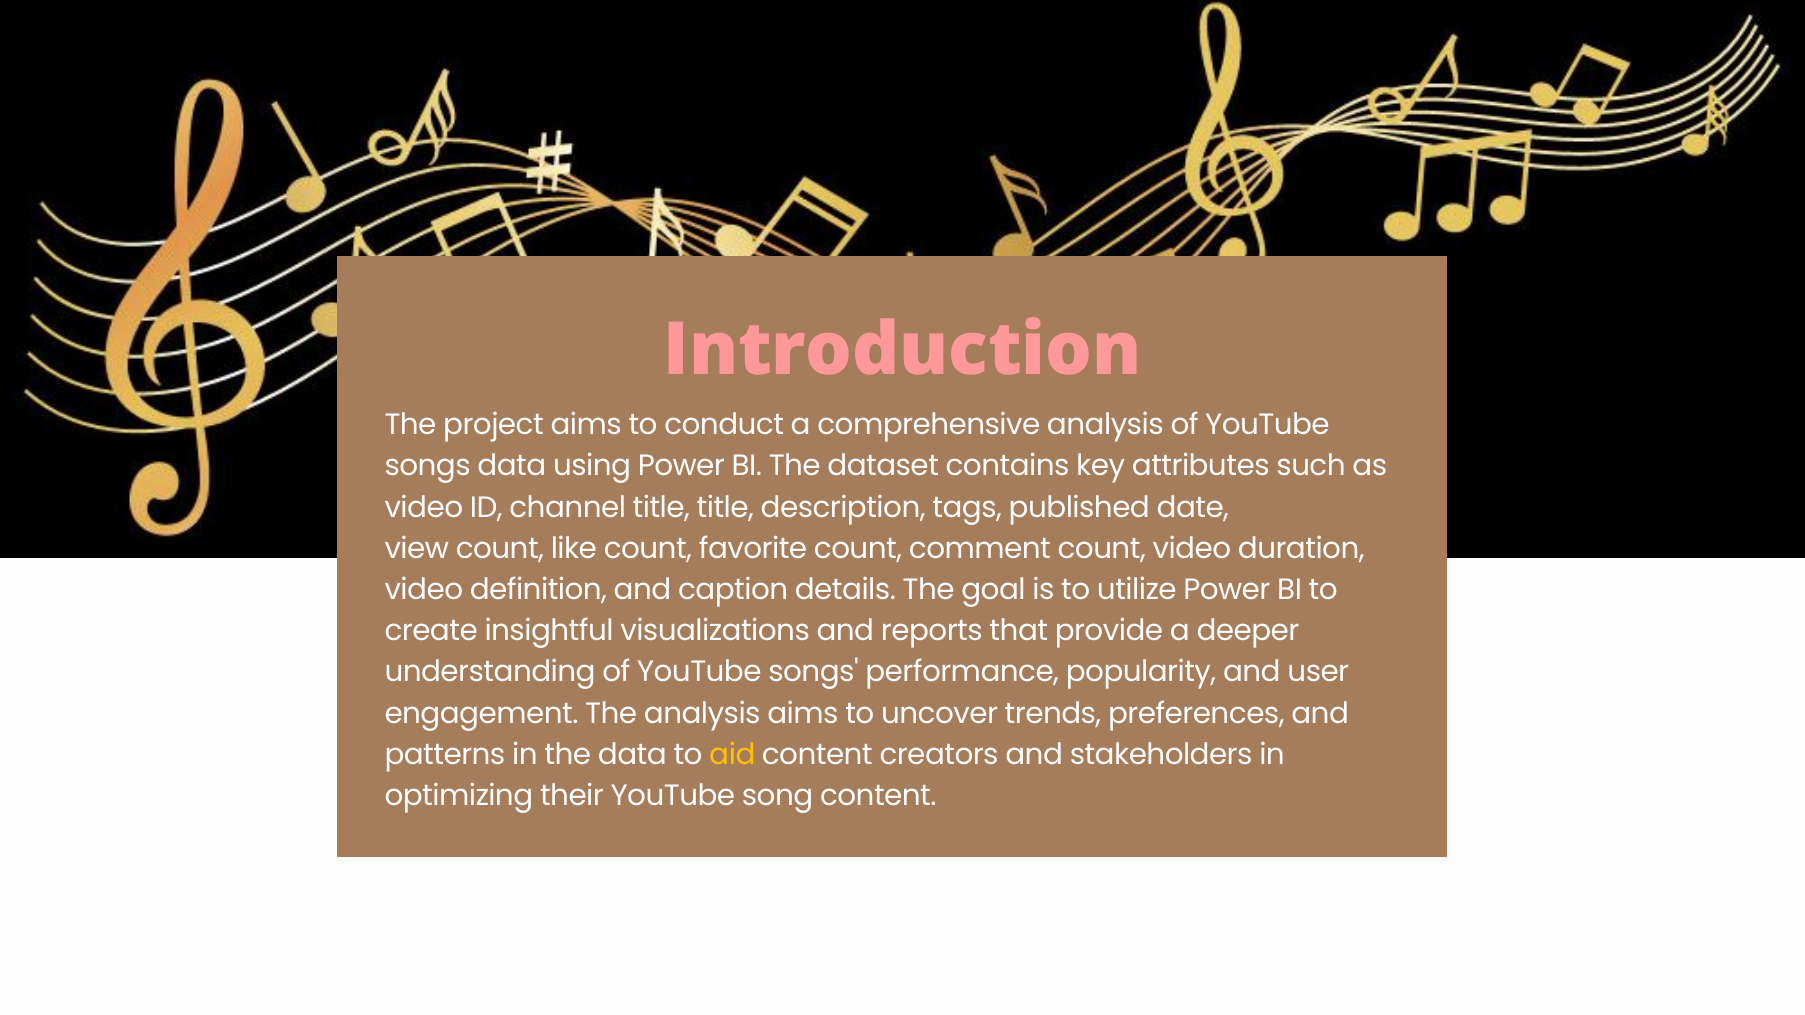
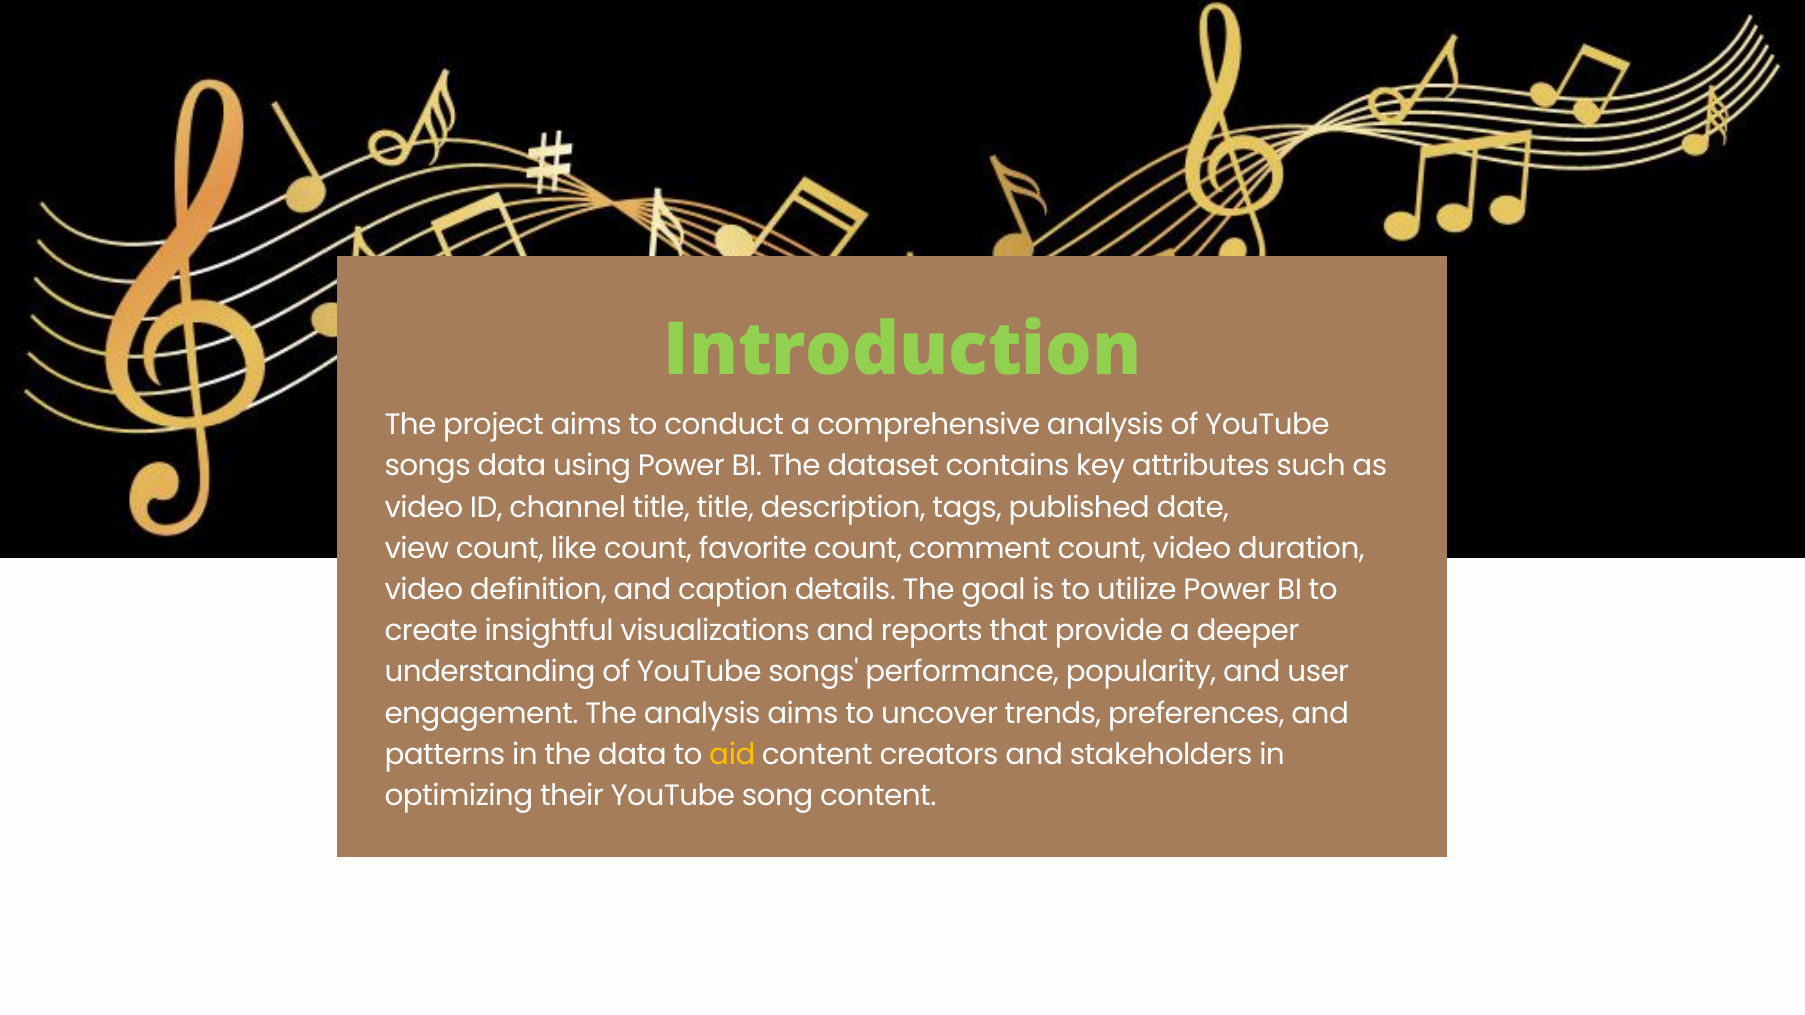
Introduction colour: pink -> light green (902, 350)
